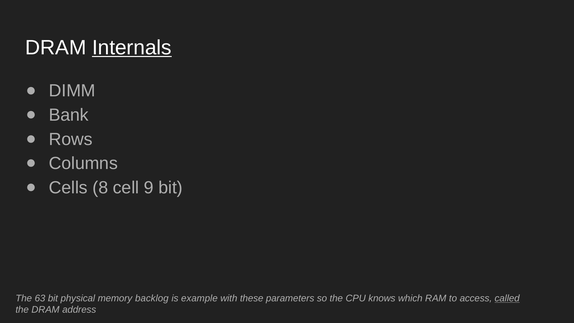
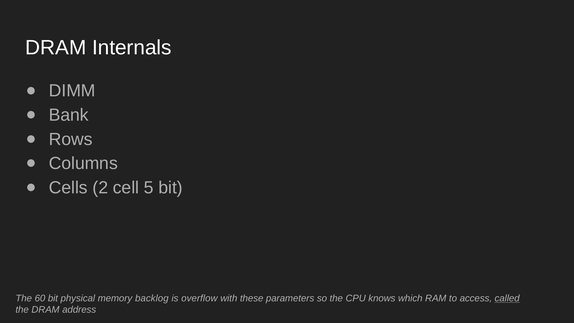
Internals underline: present -> none (132, 48)
8: 8 -> 2 (100, 188)
9: 9 -> 5 (149, 188)
63: 63 -> 60 (40, 298)
example: example -> overflow (199, 298)
